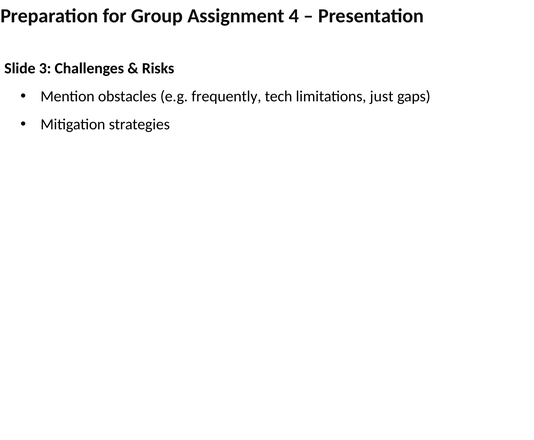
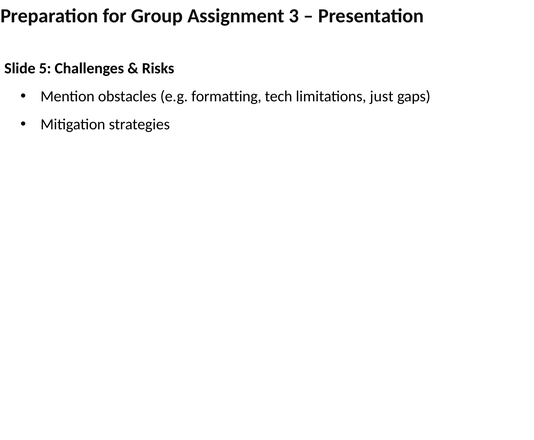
4: 4 -> 3 (294, 16)
3: 3 -> 5 (45, 68)
frequently: frequently -> formatting (226, 97)
